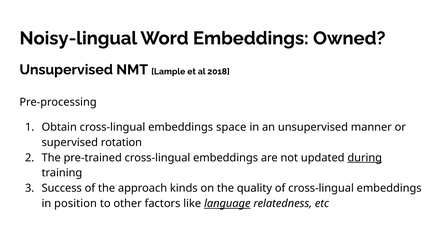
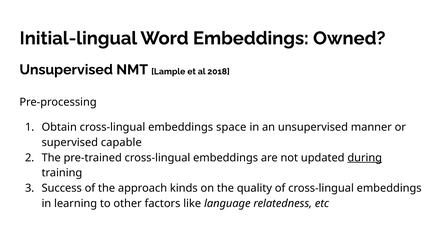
Noisy-lingual: Noisy-lingual -> Initial-lingual (78, 38)
rotation: rotation -> capable (121, 142)
position: position -> learning (76, 203)
language underline: present -> none (227, 203)
